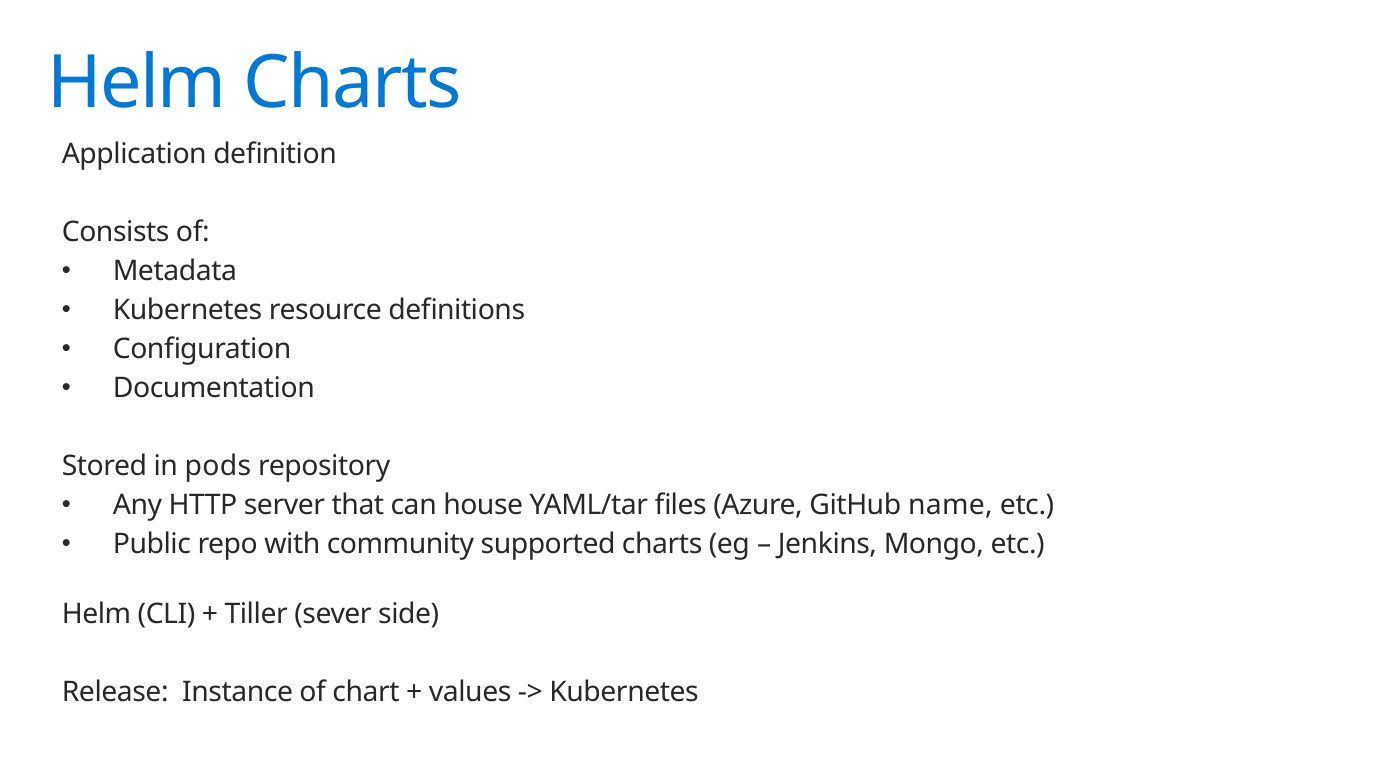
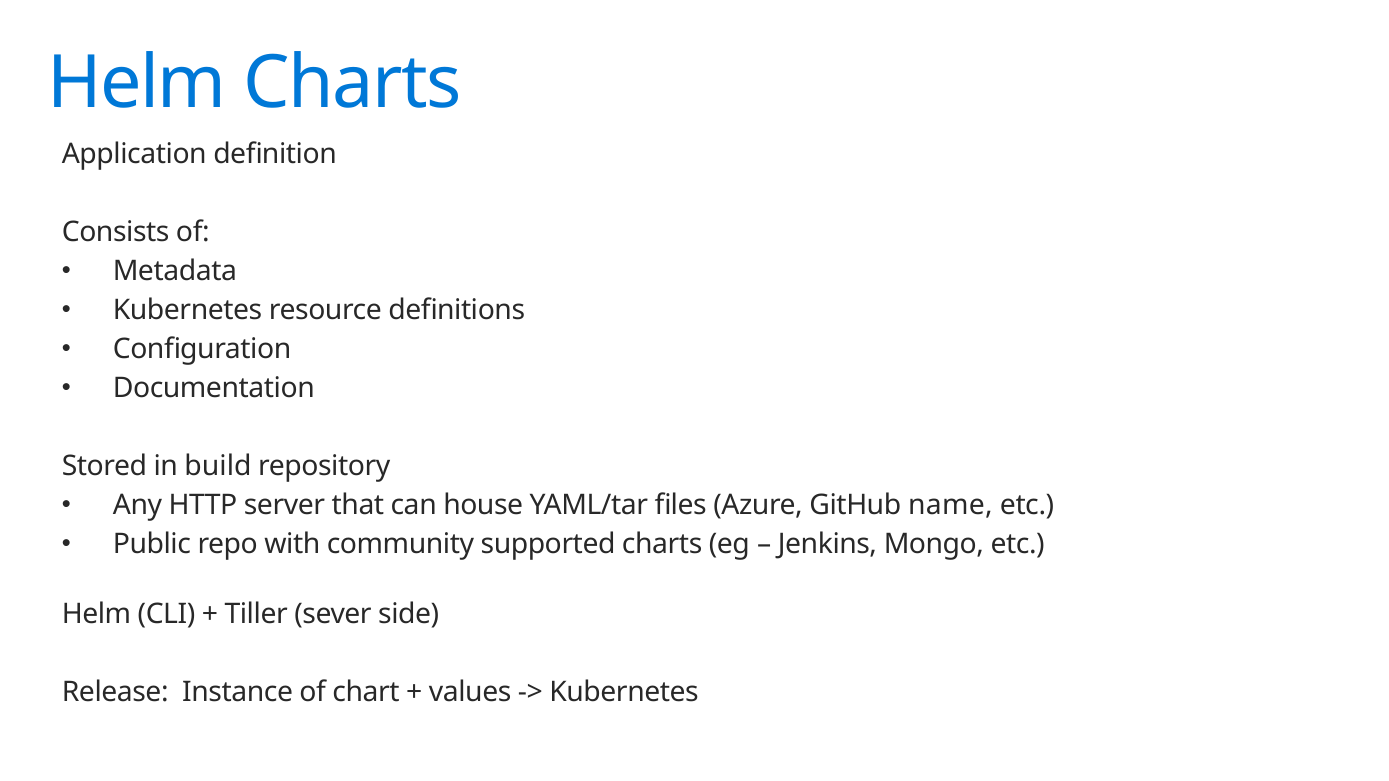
pods: pods -> build (218, 466)
